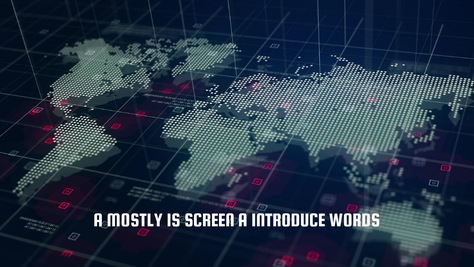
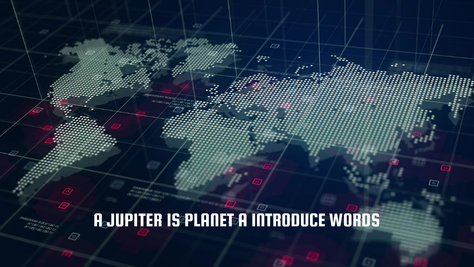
MOSTLY: MOSTLY -> JUPITER (135, 220)
SCREEN: SCREEN -> PLANET (209, 220)
